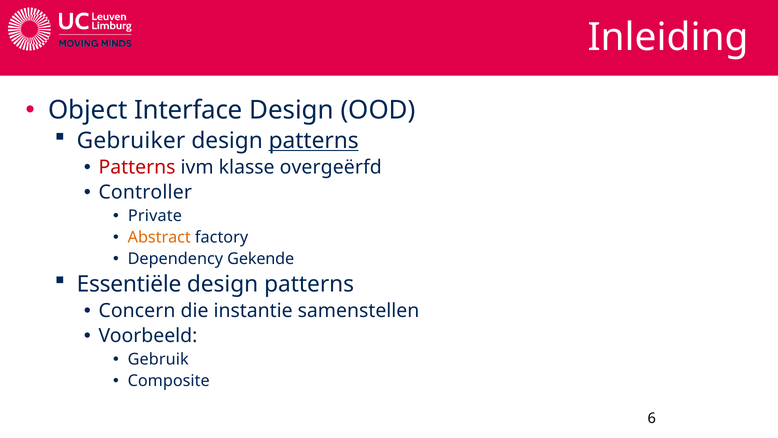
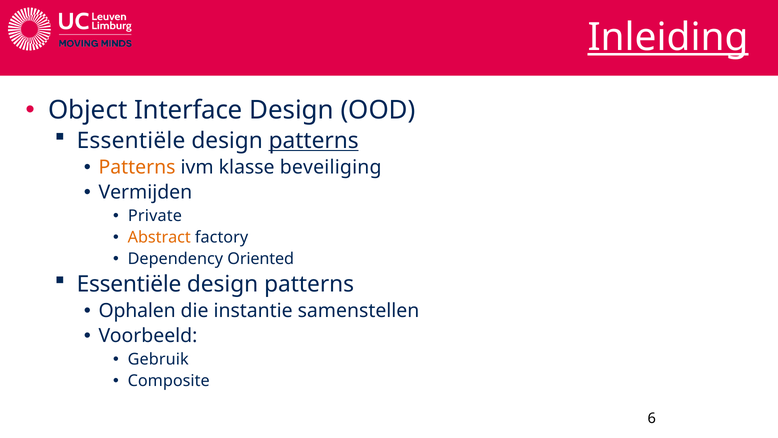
Inleiding underline: none -> present (668, 38)
Gebruiker: Gebruiker -> Essentiële (131, 141)
Patterns colour: red -> orange (137, 167)
overgeërfd: overgeërfd -> beveiliging (331, 167)
Controller: Controller -> Vermijden (145, 192)
Gekende: Gekende -> Oriented (261, 259)
Concern: Concern -> Ophalen (137, 311)
